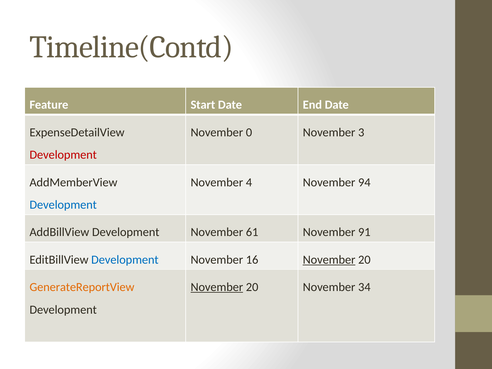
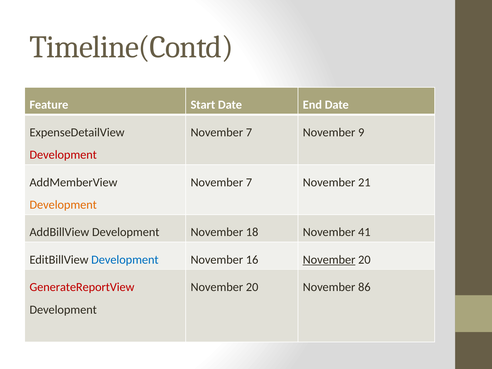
0: 0 -> 7 (249, 132)
3: 3 -> 9 (361, 132)
4: 4 -> 7 (249, 182)
94: 94 -> 21 (364, 182)
Development colour: blue -> orange (63, 205)
61: 61 -> 18 (252, 232)
91: 91 -> 41 (364, 232)
GenerateReportView colour: orange -> red (82, 287)
November underline: present -> none (217, 287)
34: 34 -> 86 (364, 287)
